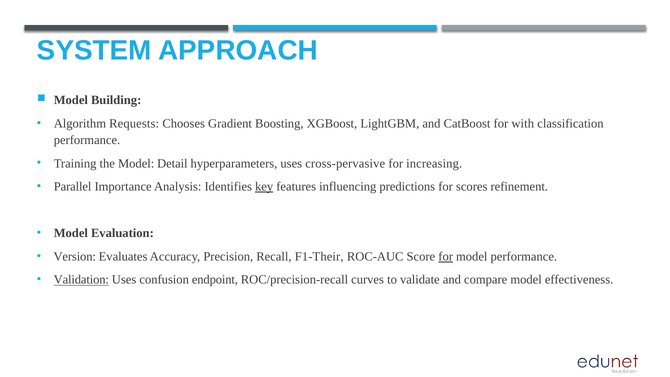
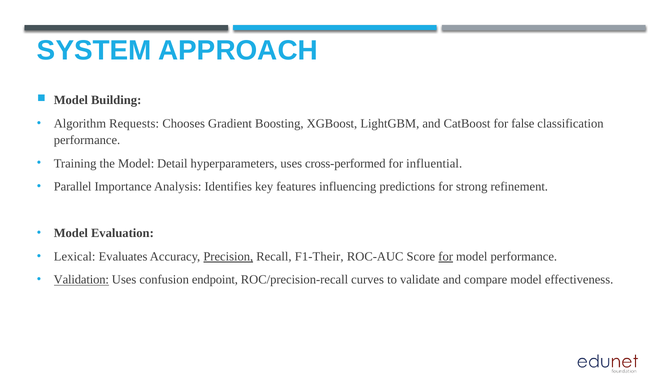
with: with -> false (523, 123)
cross-pervasive: cross-pervasive -> cross-performed (345, 163)
increasing: increasing -> influential (434, 163)
key underline: present -> none (264, 187)
scores: scores -> strong (472, 187)
Version: Version -> Lexical (75, 256)
Precision underline: none -> present (228, 256)
